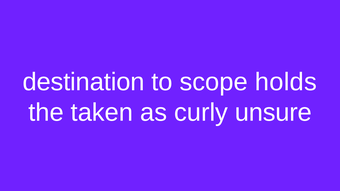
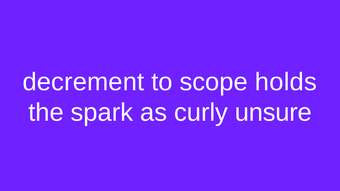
destination: destination -> decrement (83, 82)
taken: taken -> spark (102, 113)
